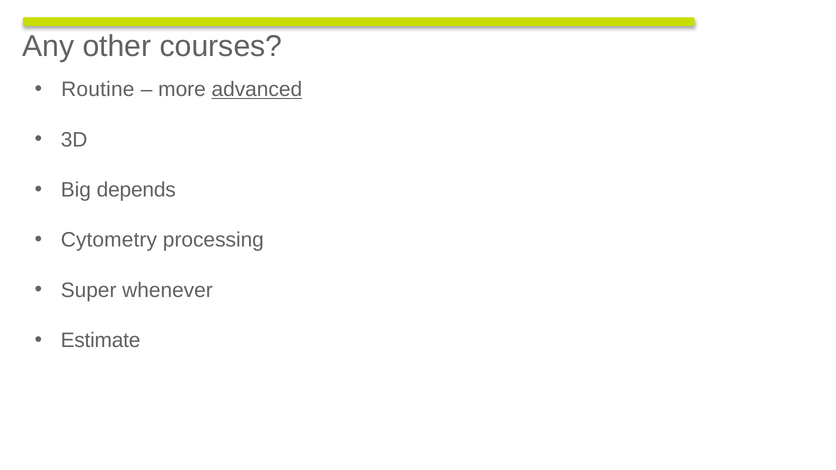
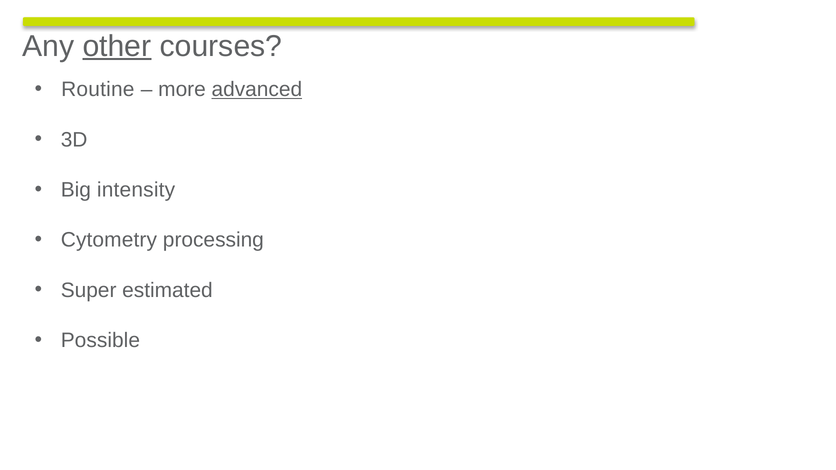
other underline: none -> present (117, 46)
depends: depends -> intensity (136, 190)
whenever: whenever -> estimated (167, 290)
Estimate: Estimate -> Possible (100, 340)
